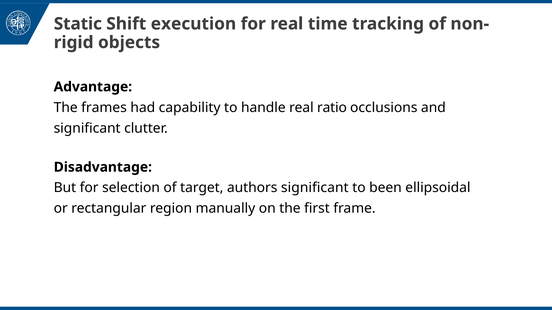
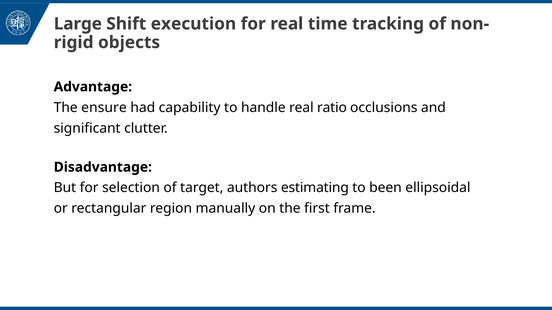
Static: Static -> Large (78, 24)
frames: frames -> ensure (104, 108)
authors signiﬁcant: signiﬁcant -> estimating (315, 188)
